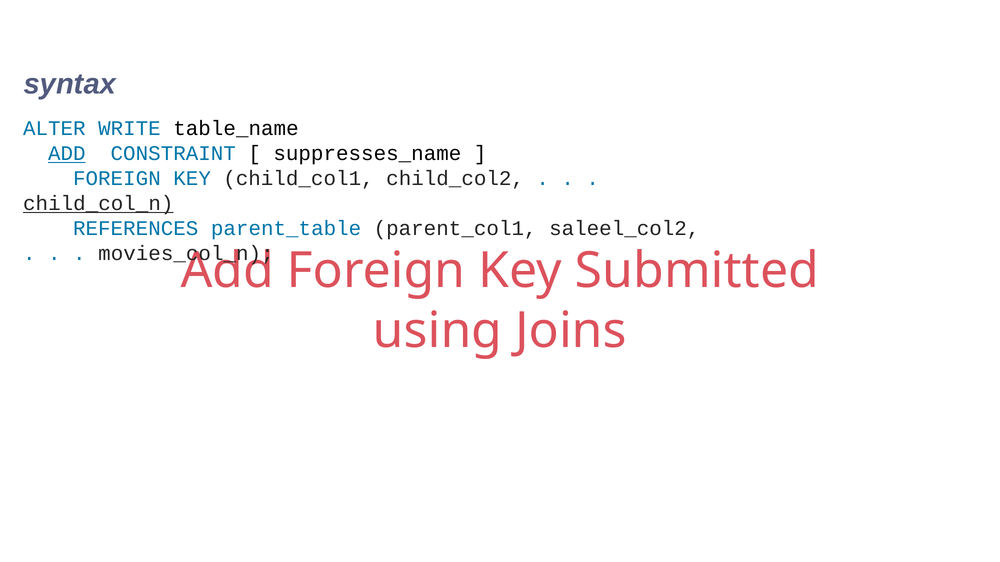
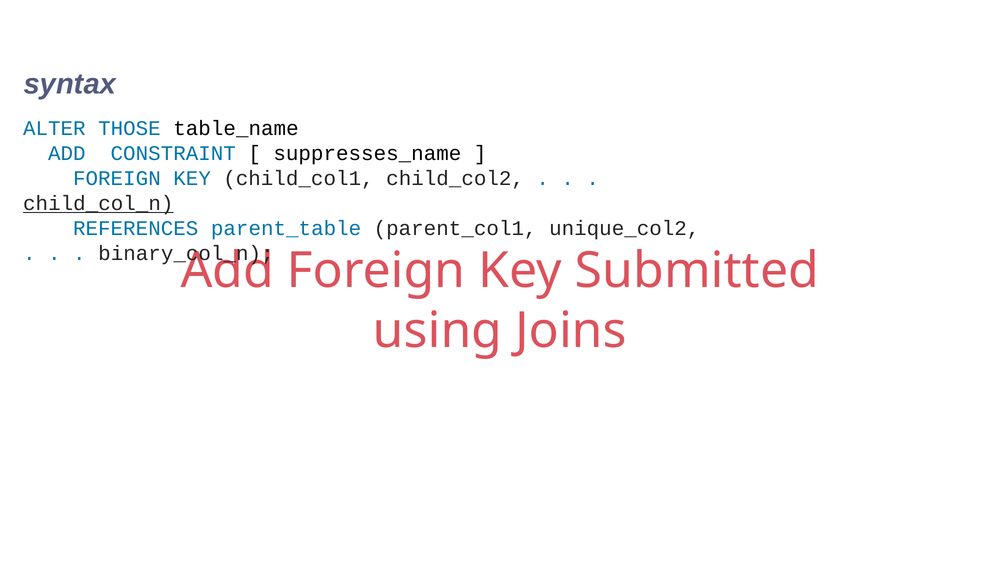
WRITE: WRITE -> THOSE (129, 129)
ADD underline: present -> none (67, 154)
saleel_col2: saleel_col2 -> unique_col2 (624, 229)
movies_col_n: movies_col_n -> binary_col_n (186, 254)
